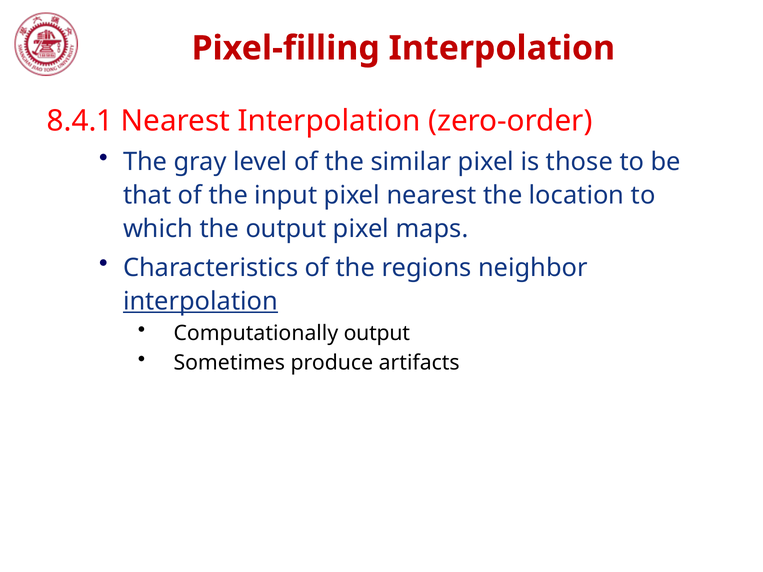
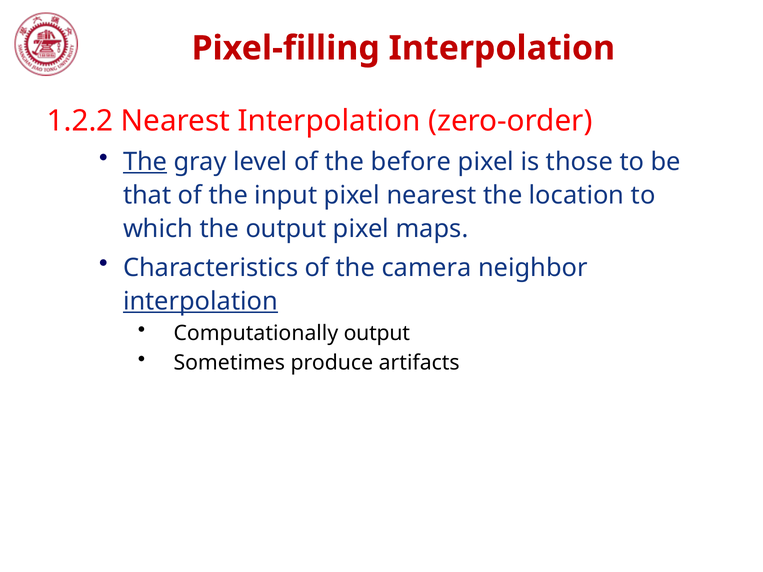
8.4.1: 8.4.1 -> 1.2.2 (80, 121)
The underline: none -> present (145, 162)
similar: similar -> before (411, 162)
regions: regions -> camera (426, 268)
